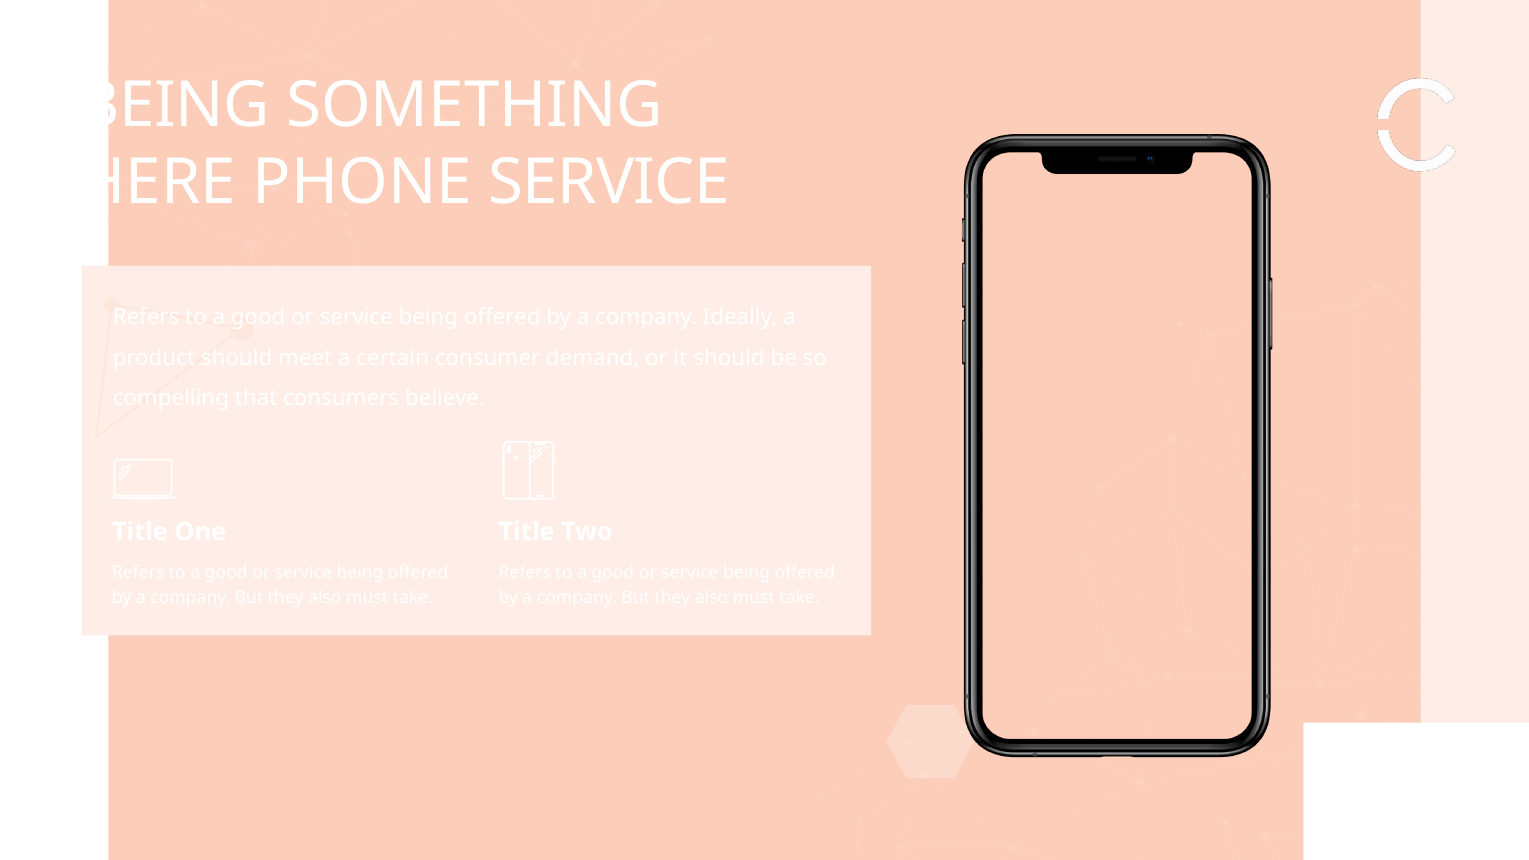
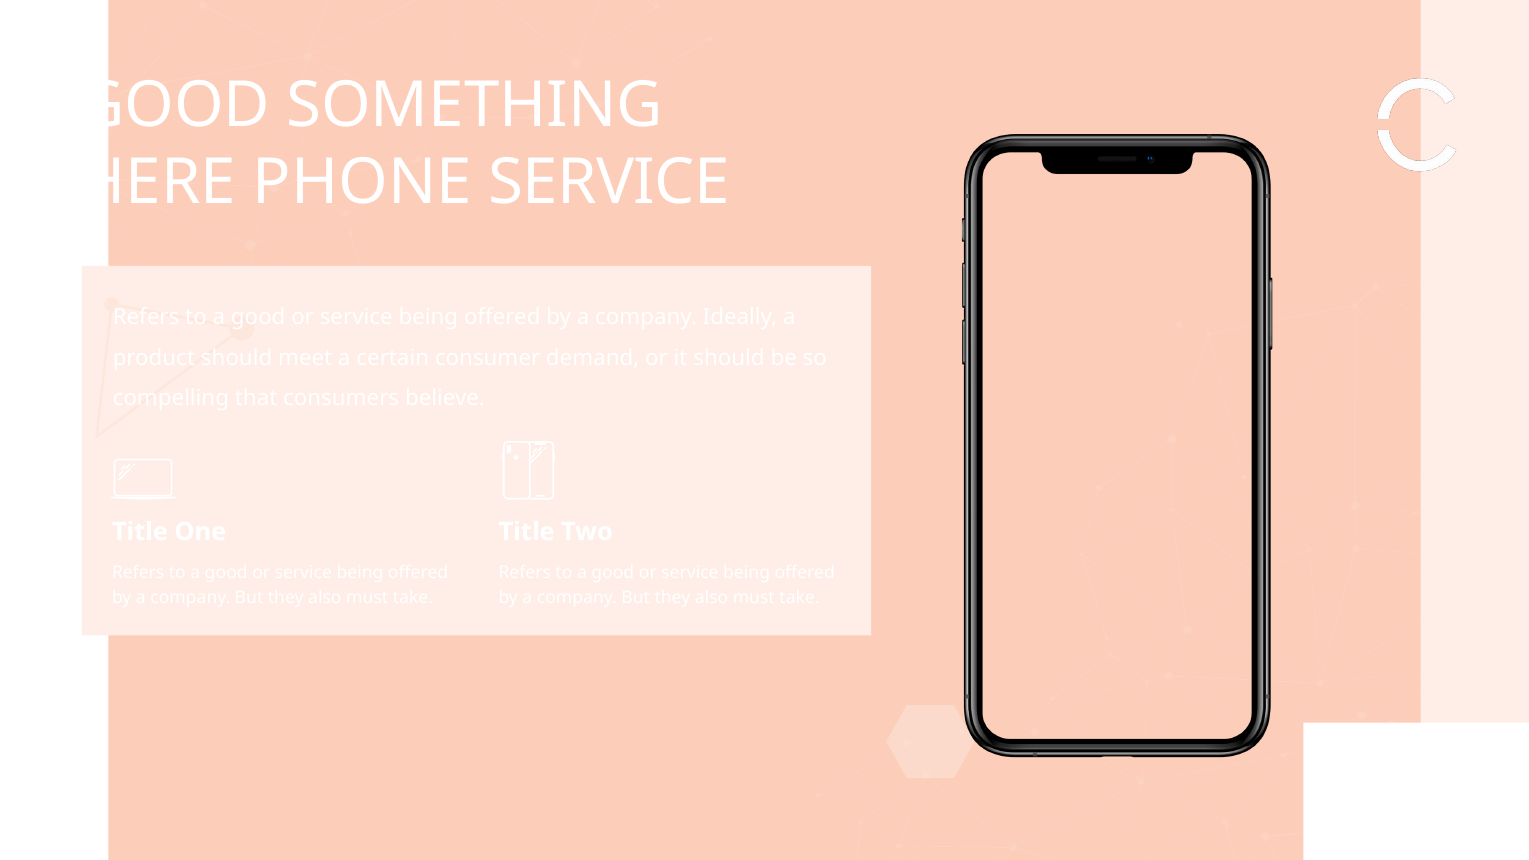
BEING: BEING -> GOOD (174, 106)
